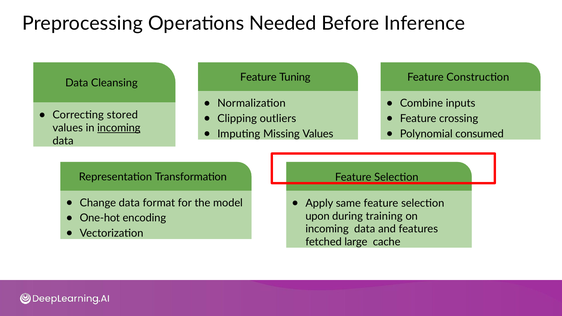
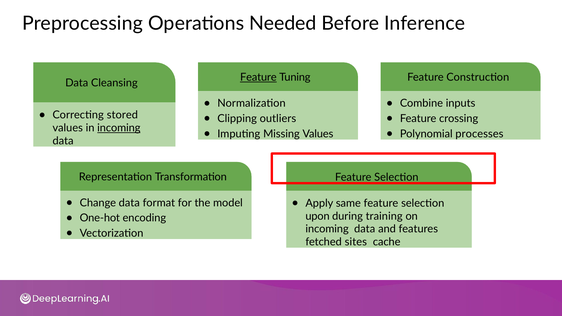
Feature underline: none -> present (258, 77)
consumed: consumed -> processes (479, 134)
large: large -> sites (356, 242)
